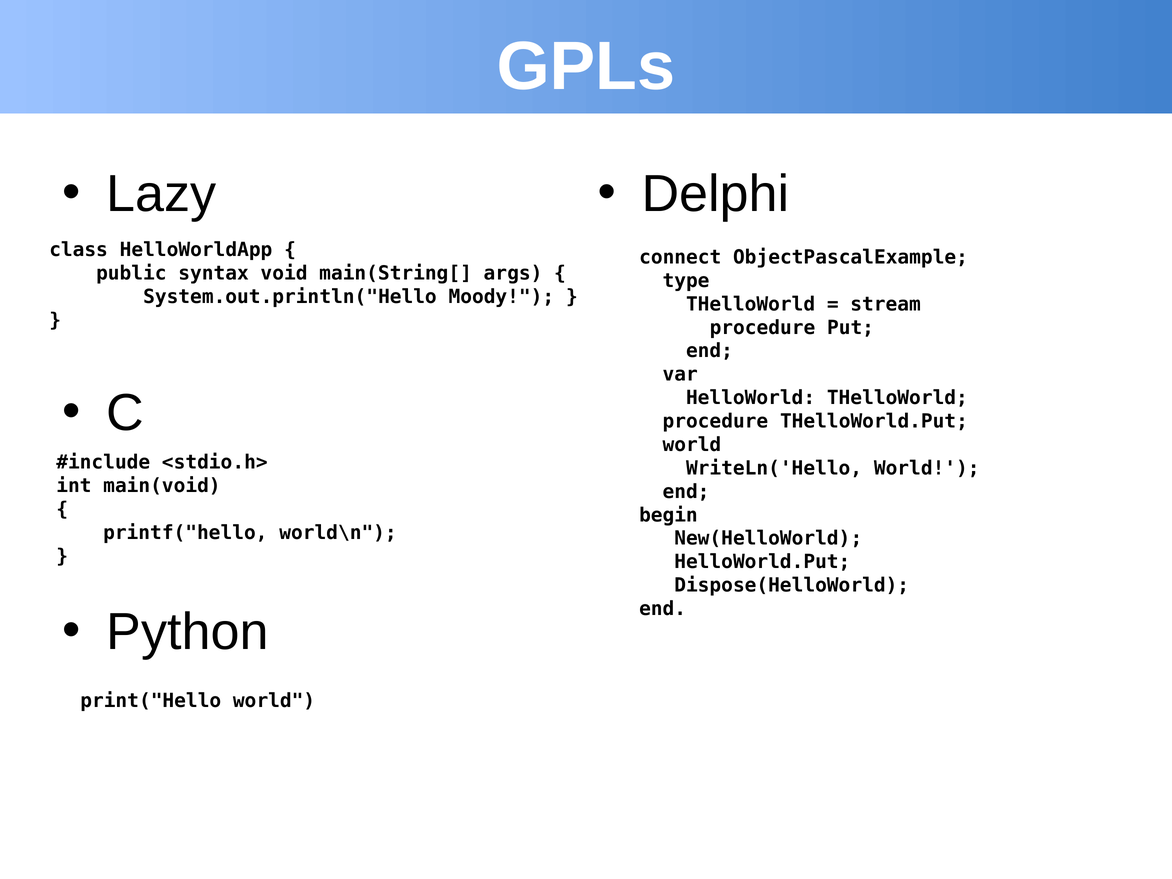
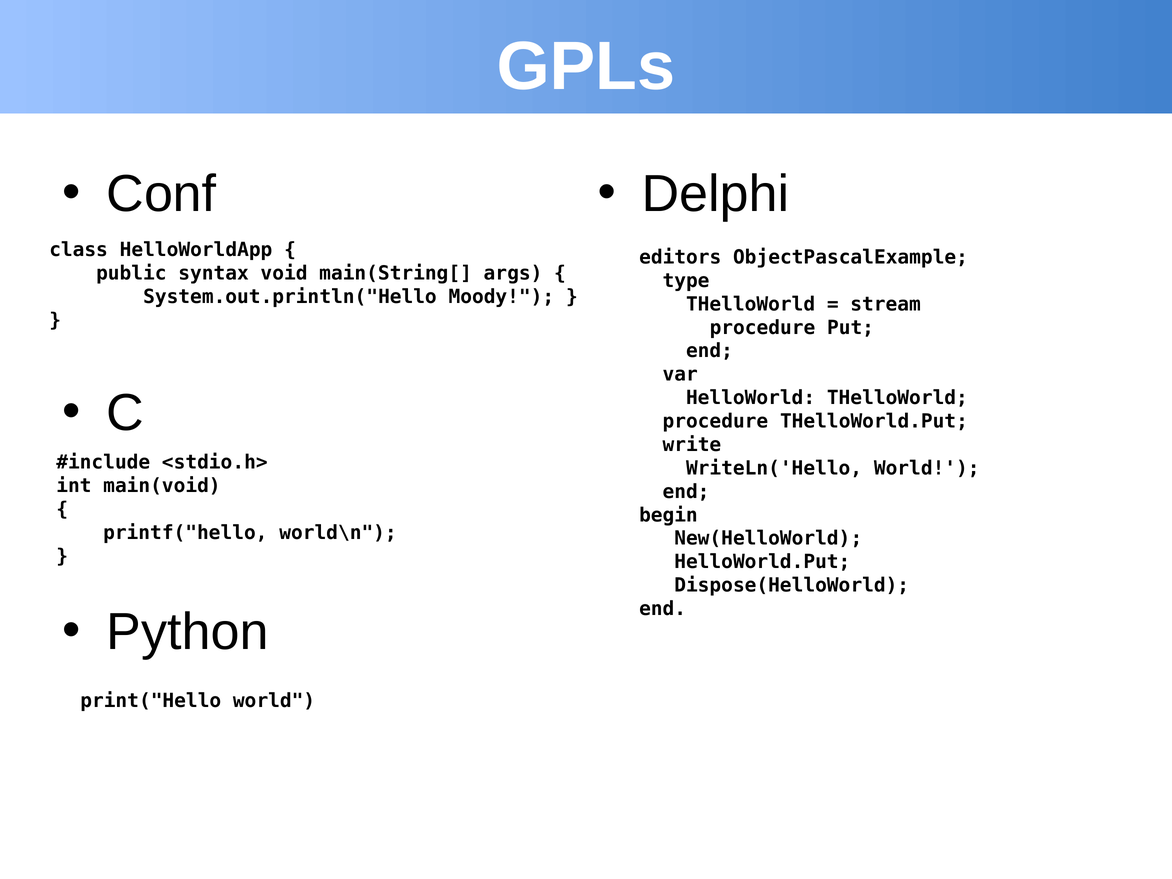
Lazy: Lazy -> Conf (161, 194)
connect: connect -> editors (680, 257)
world: world -> write (692, 445)
